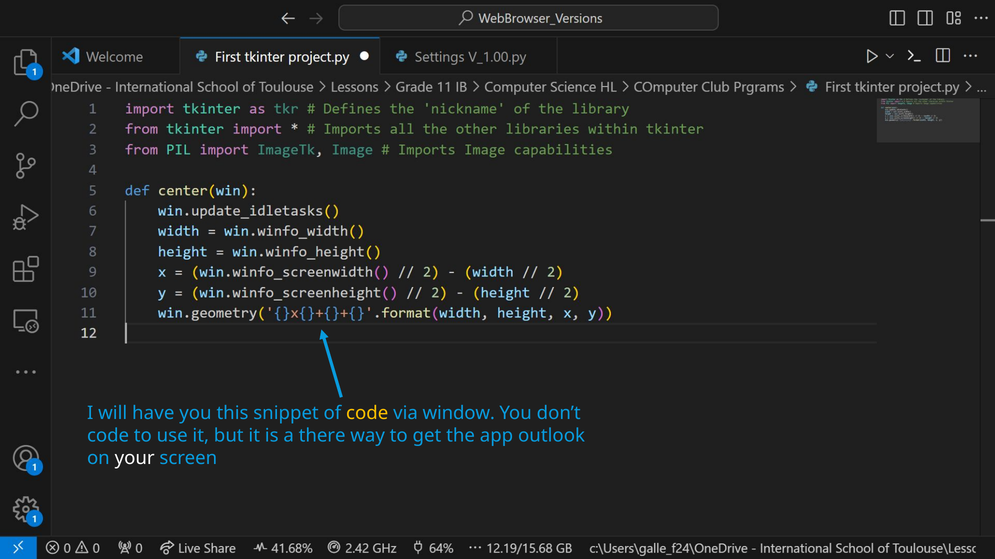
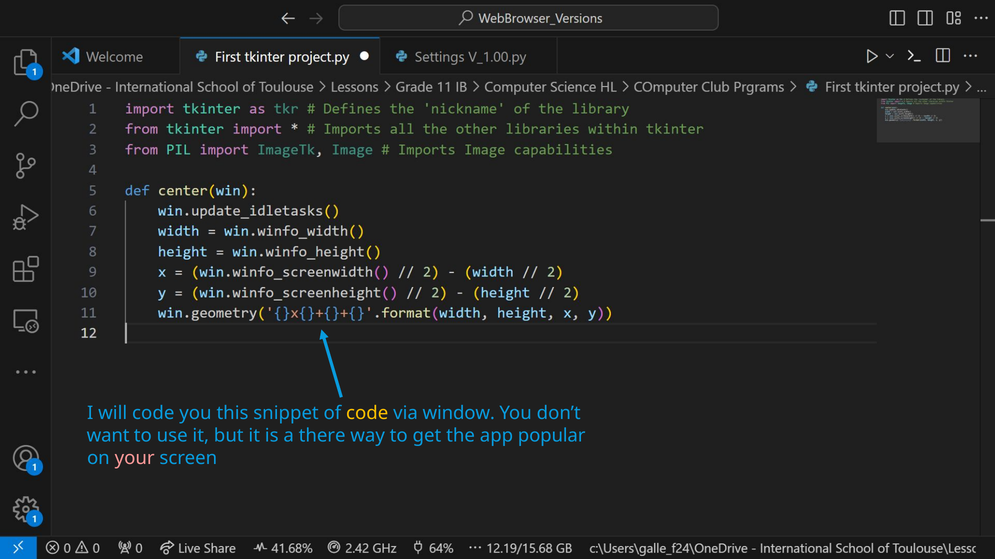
will have: have -> code (153, 414)
code: code -> want (108, 436)
outlook: outlook -> popular (552, 436)
your colour: white -> pink (135, 459)
